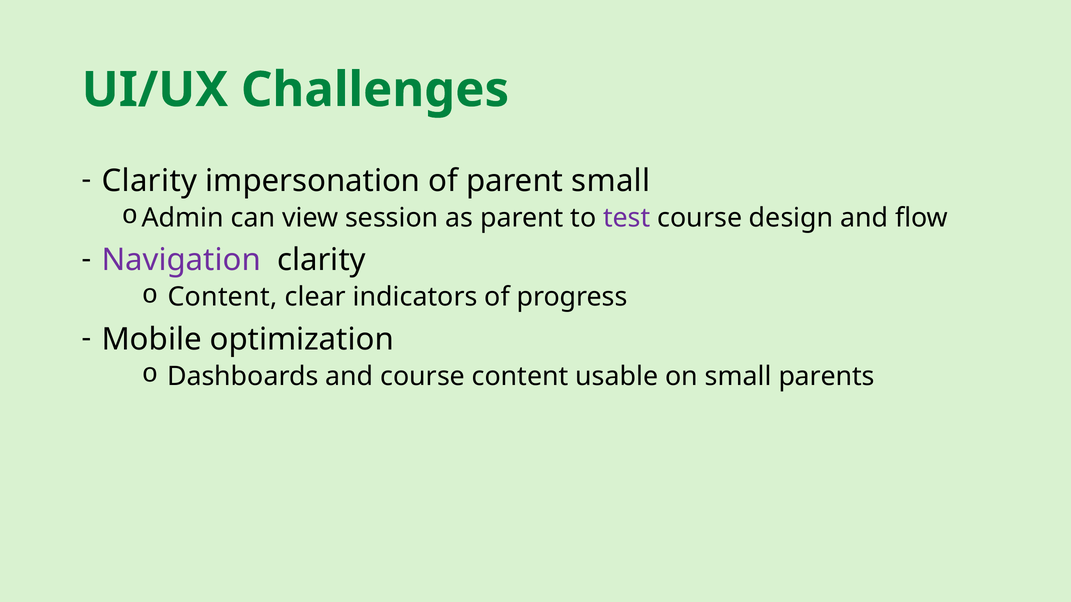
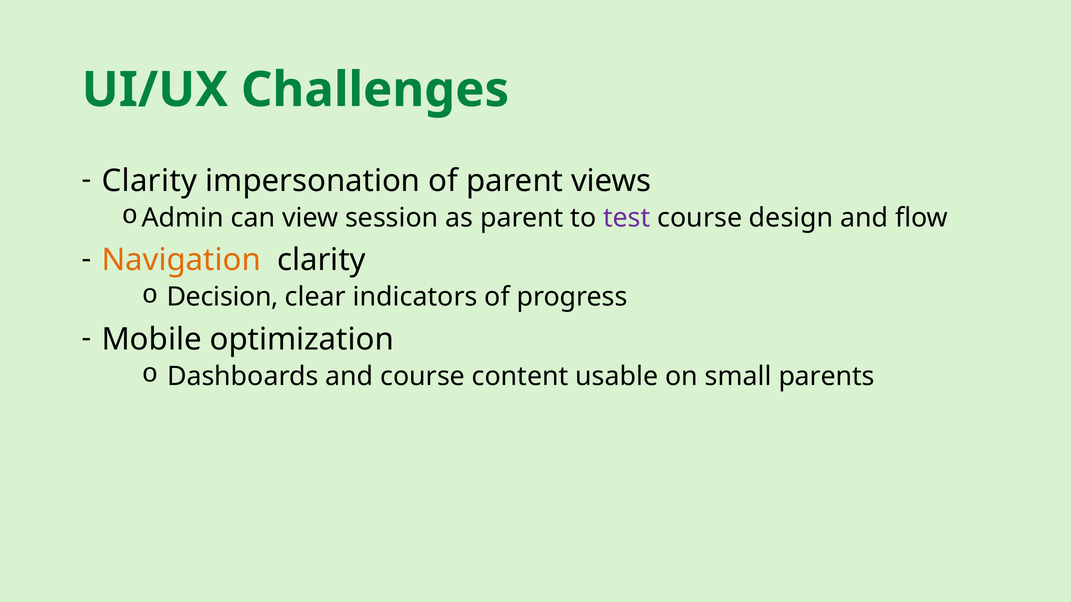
parent small: small -> views (611, 181)
Navigation colour: purple -> orange (181, 260)
Content: Content -> Decision (223, 297)
